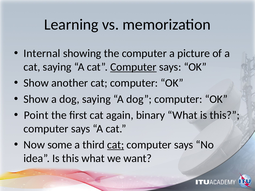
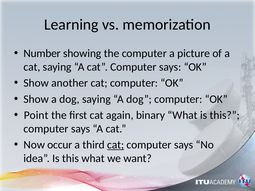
Internal: Internal -> Number (42, 53)
Computer underline: present -> none (133, 67)
some: some -> occur (60, 145)
